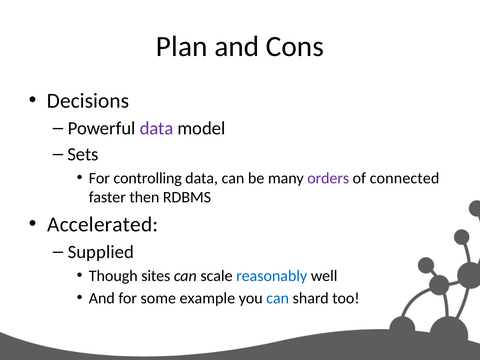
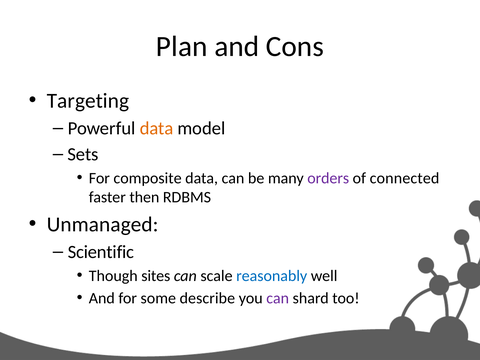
Decisions: Decisions -> Targeting (88, 101)
data colour: purple -> orange (157, 128)
controlling: controlling -> composite (148, 178)
Accelerated: Accelerated -> Unmanaged (103, 224)
Supplied: Supplied -> Scientific (101, 252)
example: example -> describe (207, 298)
can colour: blue -> purple (278, 298)
